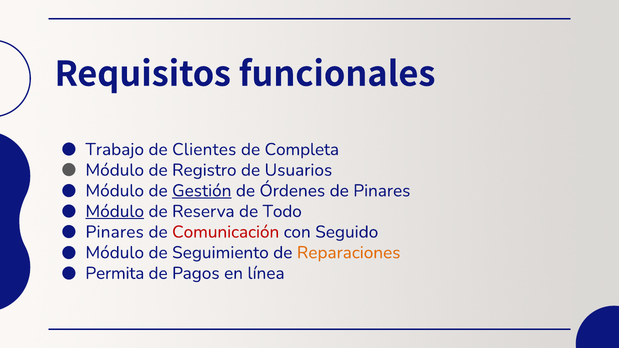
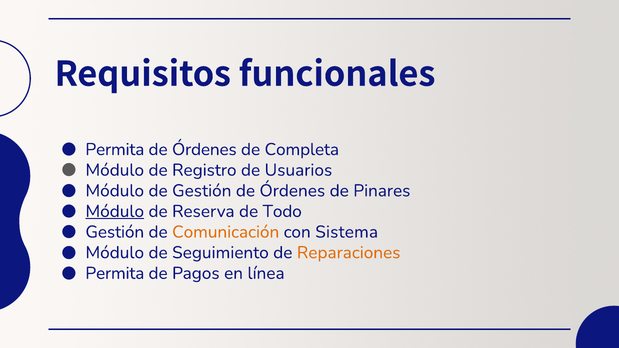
Trabajo: Trabajo -> Permita (115, 149)
Clientes: Clientes -> Órdenes (204, 149)
Gestión underline: present -> none (202, 191)
Pinares: Pinares -> Gestión (115, 232)
Comunicación colour: red -> orange (226, 232)
Seguido: Seguido -> Sistema (347, 232)
